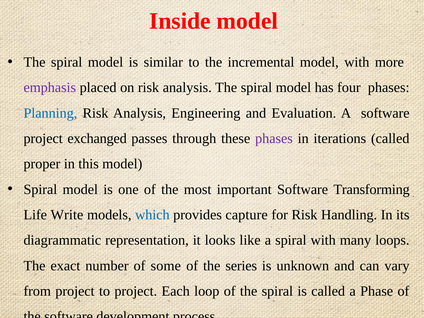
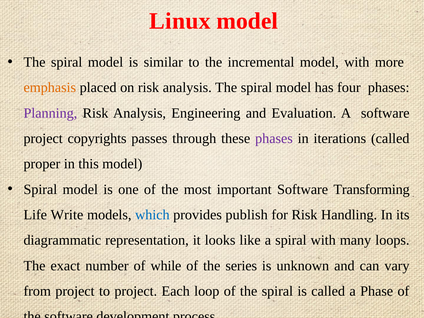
Inside: Inside -> Linux (180, 21)
emphasis colour: purple -> orange (50, 88)
Planning colour: blue -> purple (50, 113)
exchanged: exchanged -> copyrights (97, 138)
capture: capture -> publish (247, 215)
some: some -> while (166, 266)
